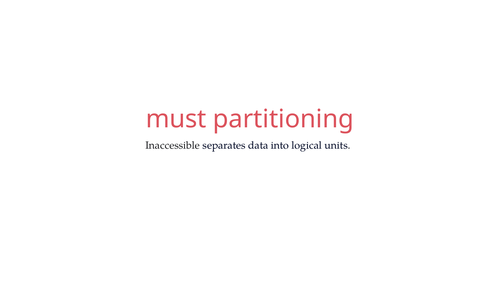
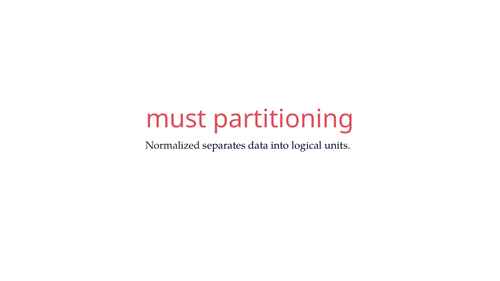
Inaccessible: Inaccessible -> Normalized (173, 146)
